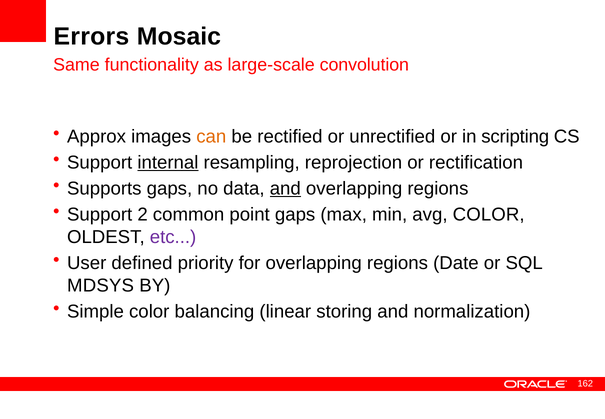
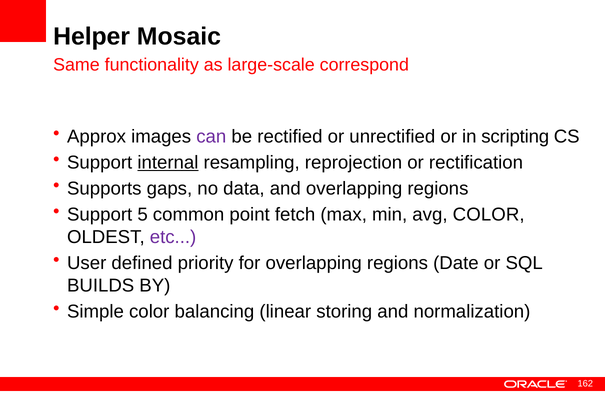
Errors: Errors -> Helper (92, 37)
convolution: convolution -> correspond (364, 65)
can colour: orange -> purple (211, 136)
and underline: present -> none (285, 189)
2: 2 -> 5 (143, 215)
point gaps: gaps -> fetch (295, 215)
MDSYS: MDSYS -> BUILDS (101, 285)
